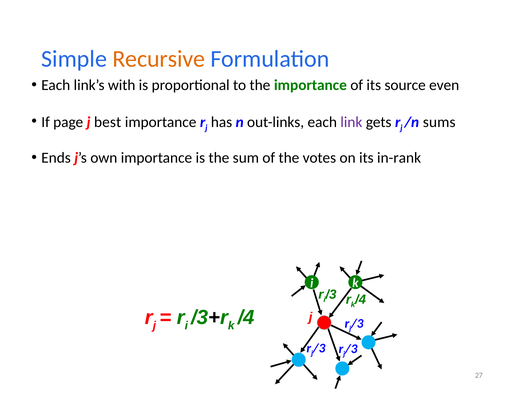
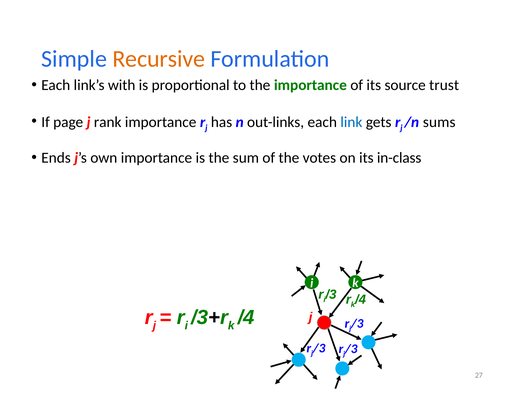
even: even -> trust (444, 85)
best: best -> rank (108, 122)
link colour: purple -> blue (351, 122)
in-rank: in-rank -> in-class (399, 158)
